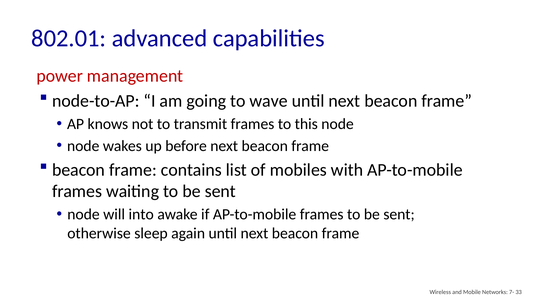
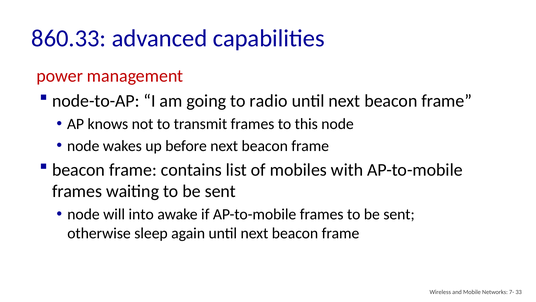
802.01: 802.01 -> 860.33 (69, 38)
wave: wave -> radio (269, 101)
